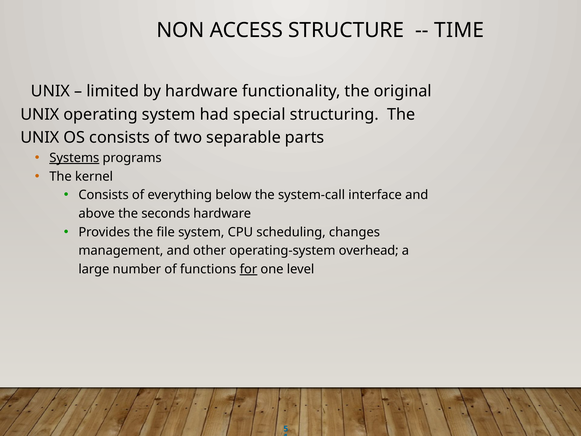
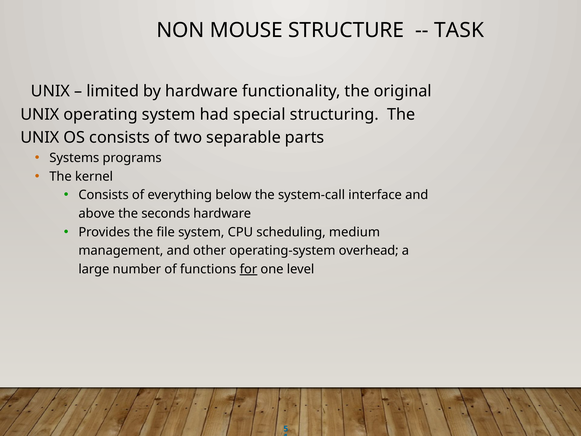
ACCESS: ACCESS -> MOUSE (246, 30)
TIME: TIME -> TASK (459, 30)
Systems underline: present -> none (74, 158)
changes: changes -> medium (354, 232)
